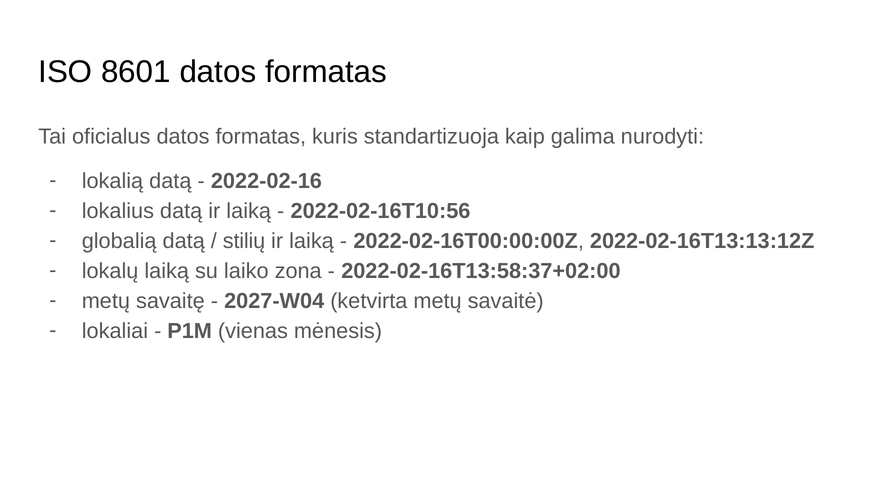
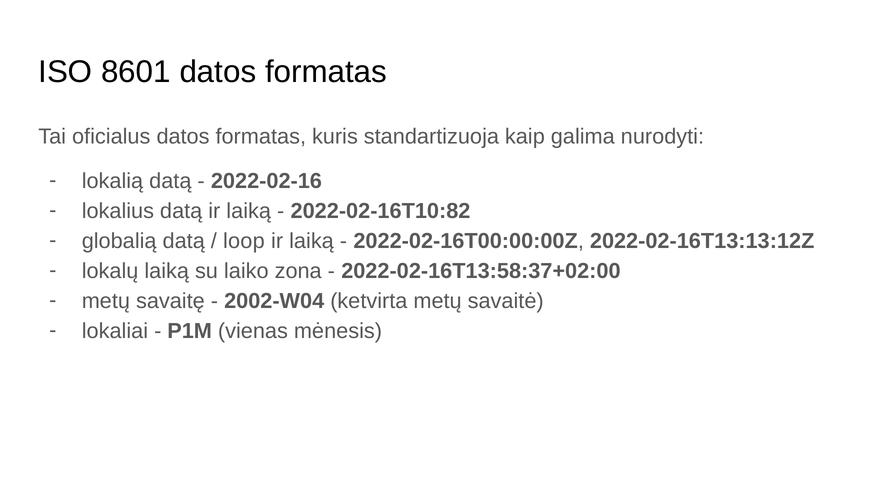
2022-02-16T10:56: 2022-02-16T10:56 -> 2022-02-16T10:82 (381, 211)
stilių: stilių -> loop (244, 241)
2027-W04: 2027-W04 -> 2002-W04 (274, 301)
